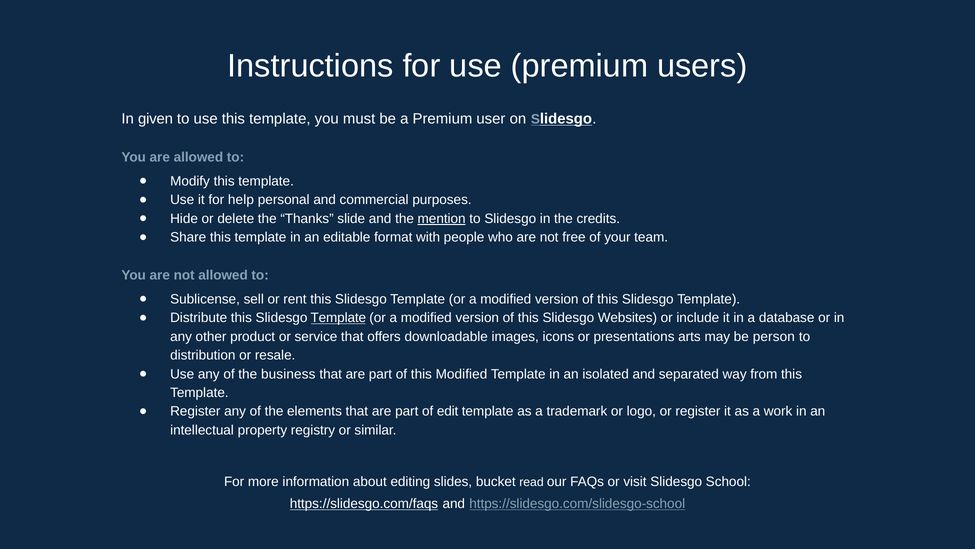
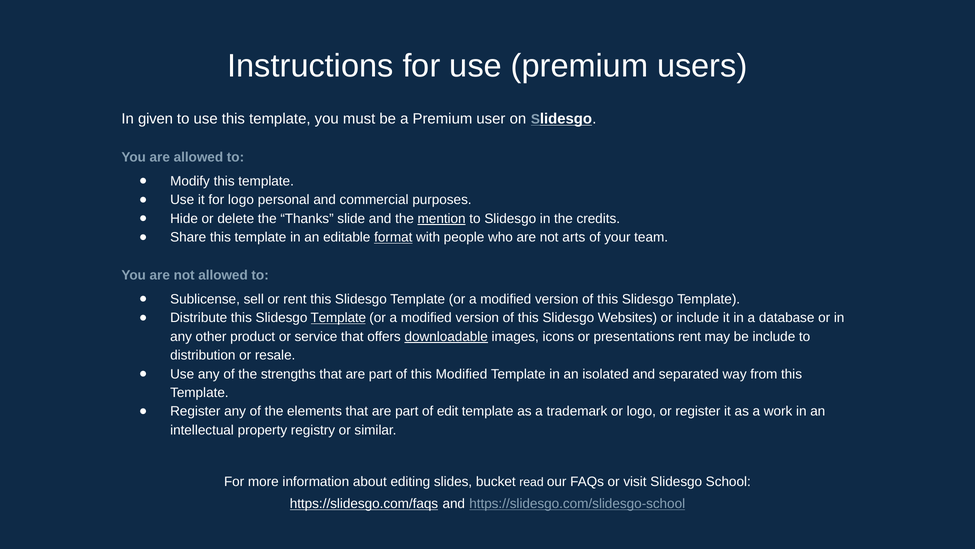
for help: help -> logo (241, 200)
format underline: none -> present (393, 237)
free: free -> arts (574, 237)
downloadable underline: none -> present (446, 336)
presentations arts: arts -> rent (690, 336)
be person: person -> include (774, 336)
business: business -> strengths (288, 374)
